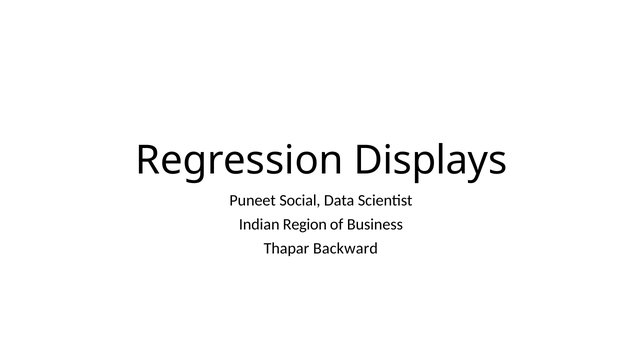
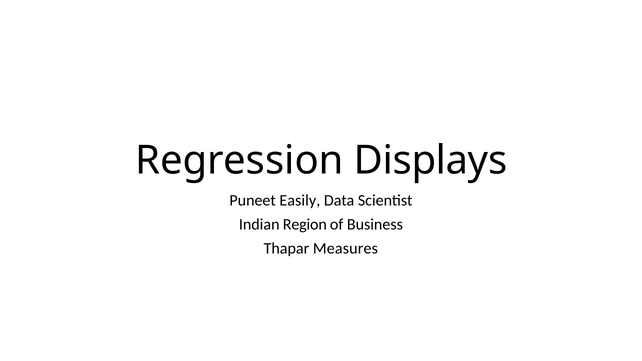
Social: Social -> Easily (300, 201)
Backward: Backward -> Measures (345, 249)
